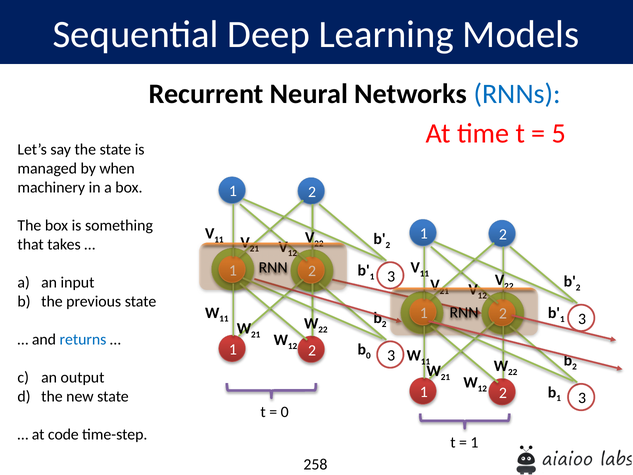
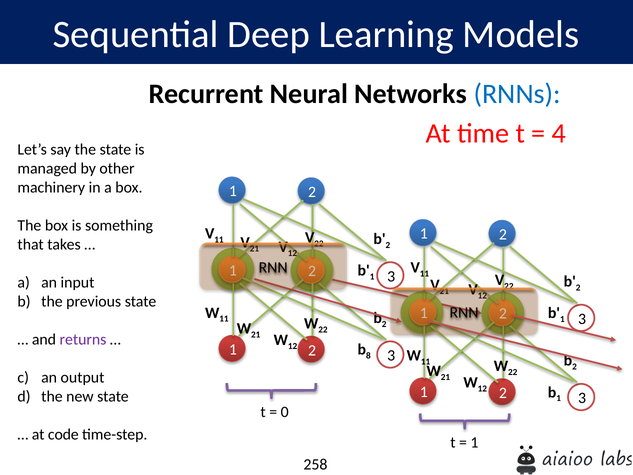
5: 5 -> 4 (559, 133)
when: when -> other (117, 168)
returns colour: blue -> purple (83, 339)
0: 0 -> 8 (368, 356)
